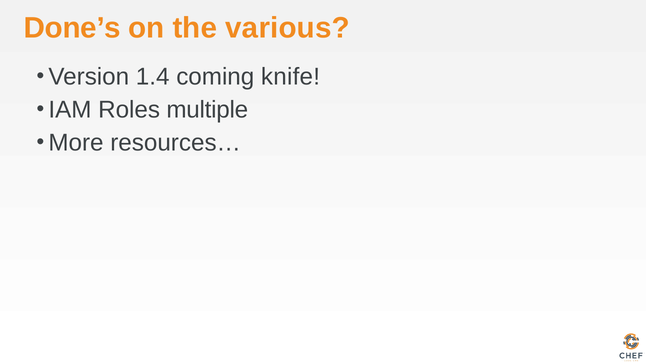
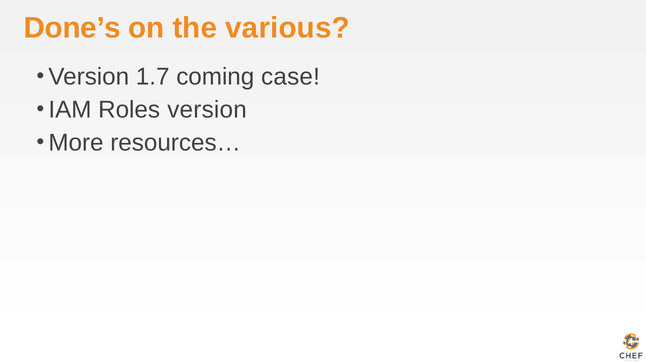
1.4: 1.4 -> 1.7 (153, 77)
knife: knife -> case (290, 77)
Roles multiple: multiple -> version (207, 110)
